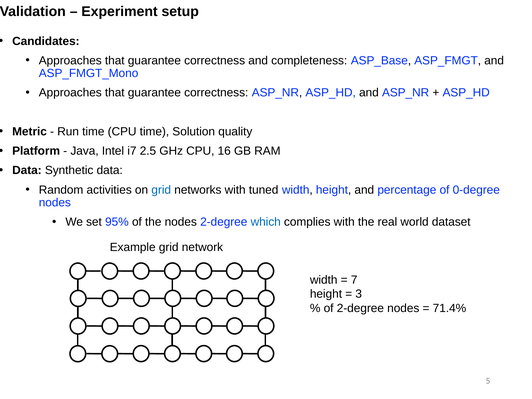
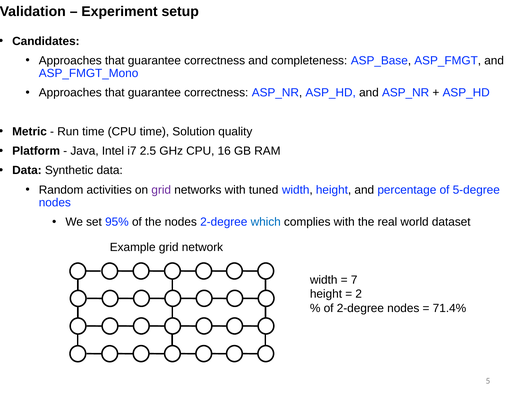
grid colour: blue -> purple (161, 190)
0-degree: 0-degree -> 5-degree (476, 190)
3: 3 -> 2 (359, 294)
